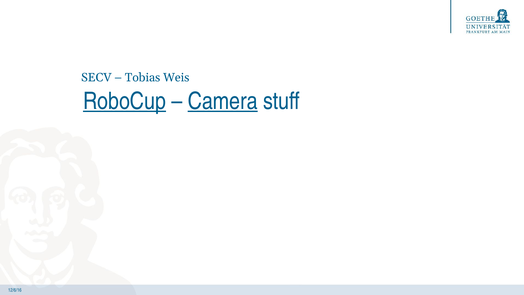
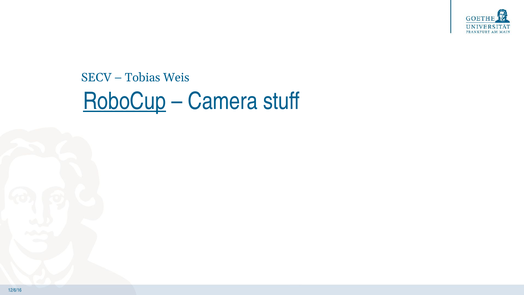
Camera underline: present -> none (223, 101)
